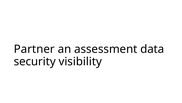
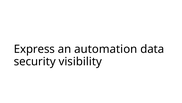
Partner: Partner -> Express (34, 49)
assessment: assessment -> automation (106, 49)
